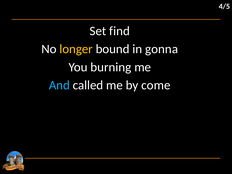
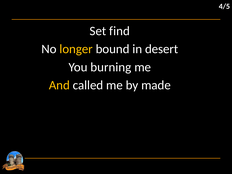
gonna: gonna -> desert (162, 49)
And colour: light blue -> yellow (59, 85)
come: come -> made (156, 85)
